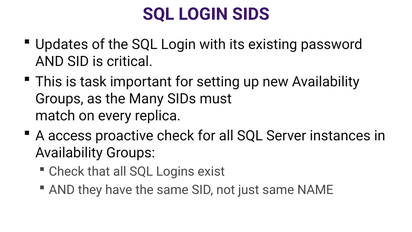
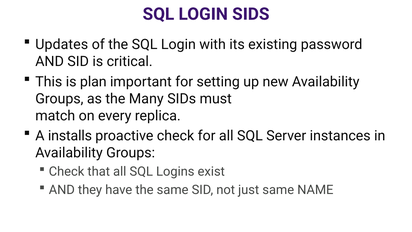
task: task -> plan (93, 82)
access: access -> installs (70, 136)
